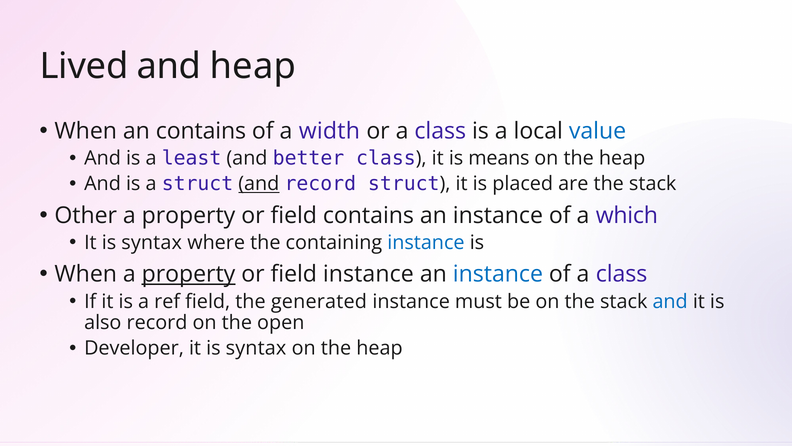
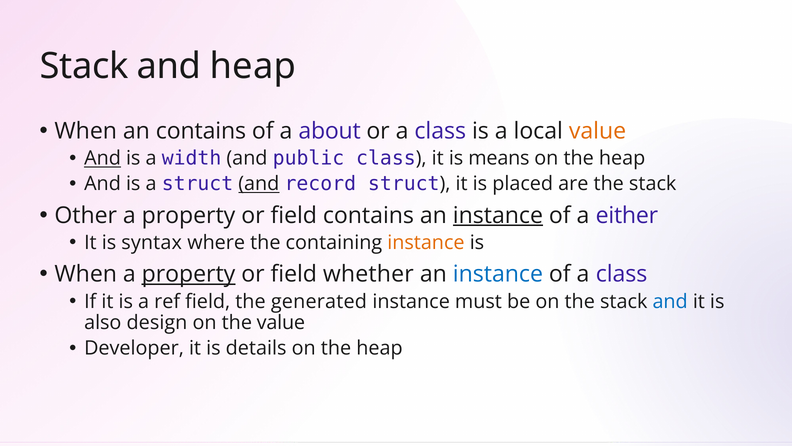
Lived: Lived -> Stack (84, 66)
width: width -> about (330, 131)
value colour: blue -> orange (598, 131)
And underline: none -> present (103, 158)
least: least -> width (192, 158)
better: better -> public (308, 158)
instance underline: none -> present (498, 215)
which: which -> either (627, 215)
instance colour: blue -> orange (426, 242)
field instance: instance -> whether (368, 274)
also record: record -> design (157, 322)
the open: open -> value (281, 322)
syntax: syntax -> details (256, 348)
